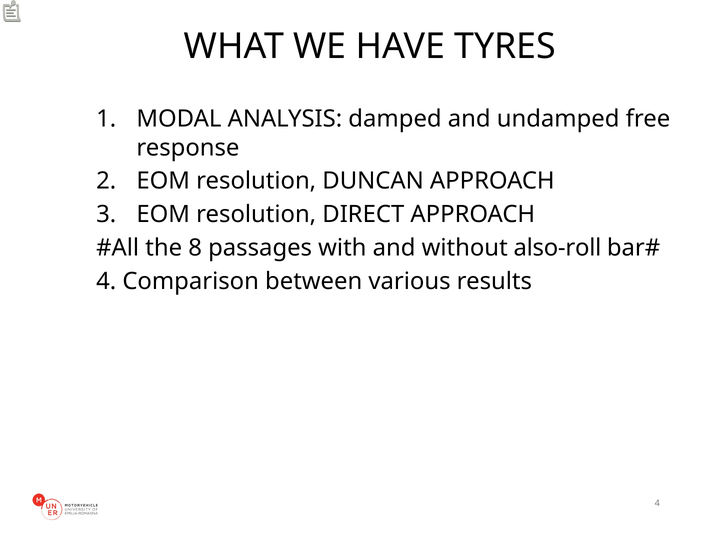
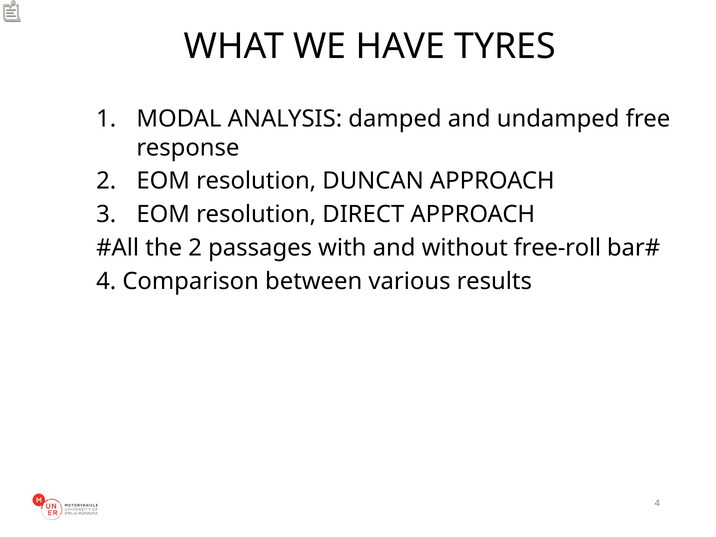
the 8: 8 -> 2 (195, 248)
also-roll: also-roll -> free-roll (557, 248)
